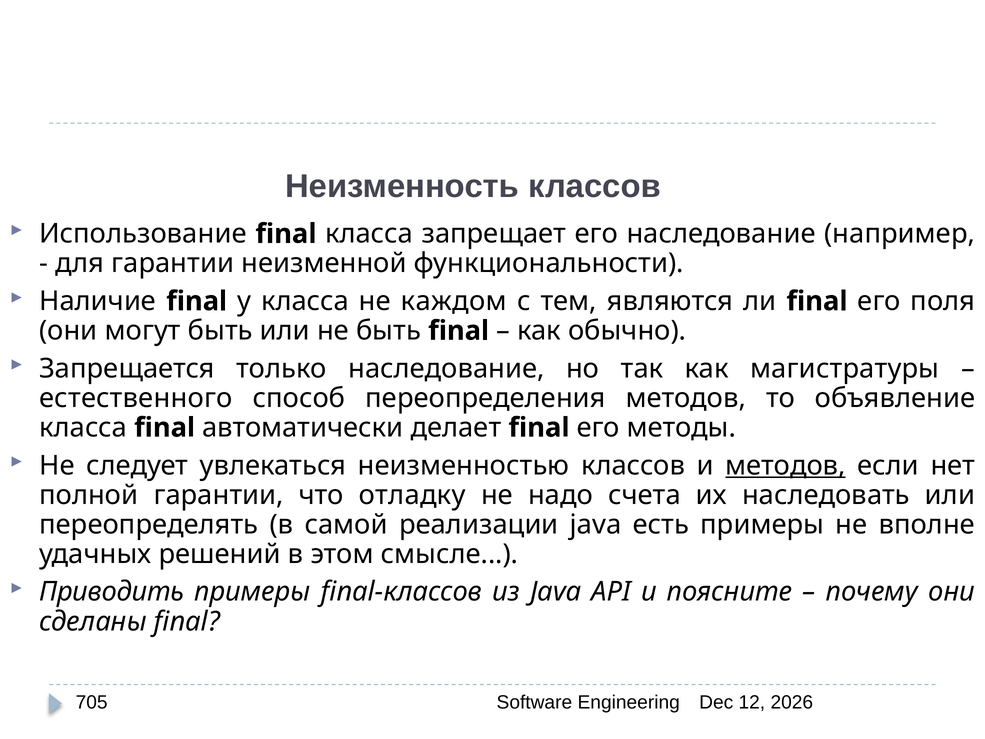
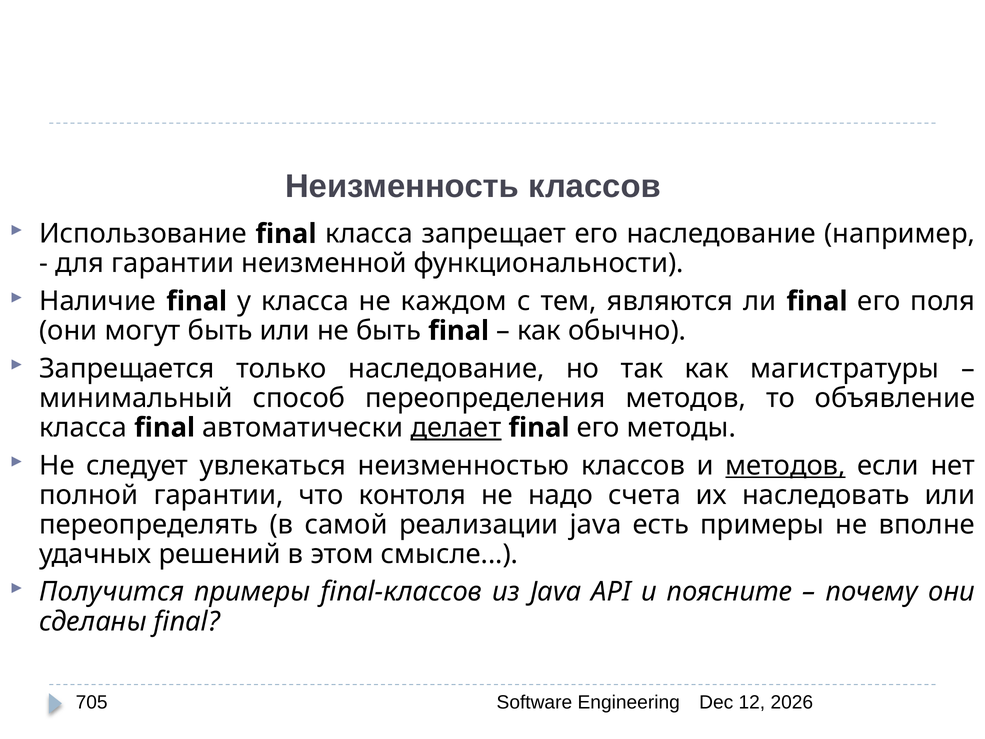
естественного: естественного -> минимальный (136, 398)
делает underline: none -> present (456, 428)
отладку: отладку -> контоля (412, 495)
Приводить: Приводить -> Получится (112, 592)
